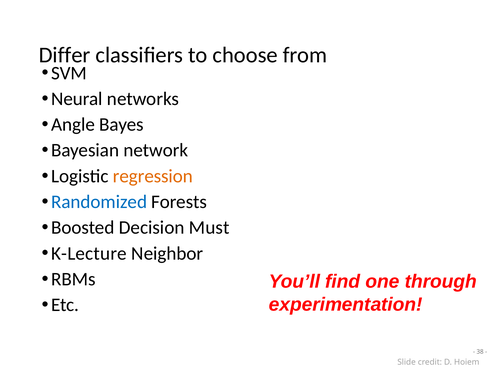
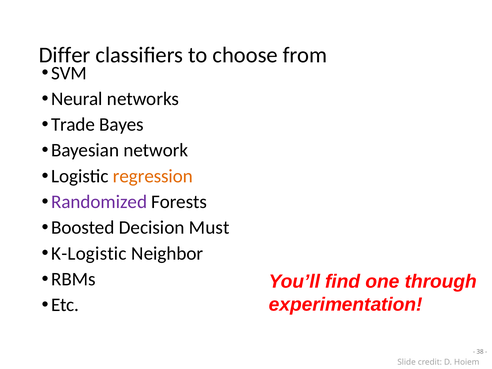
Angle: Angle -> Trade (73, 125)
Randomized colour: blue -> purple (99, 202)
K-Lecture: K-Lecture -> K-Logistic (89, 253)
